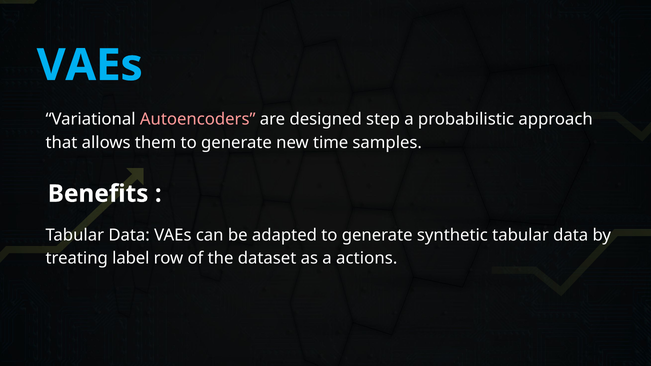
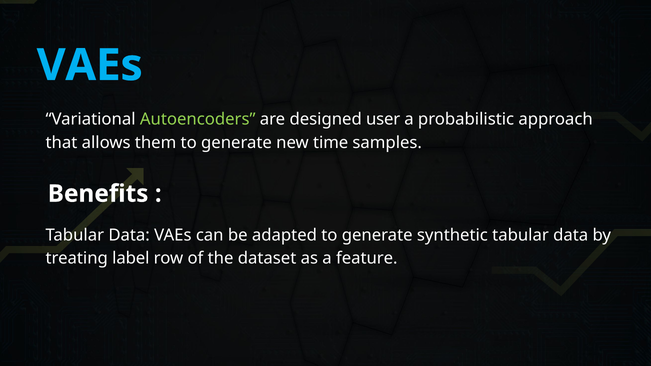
Autoencoders colour: pink -> light green (198, 119)
step: step -> user (383, 119)
actions: actions -> feature (367, 259)
